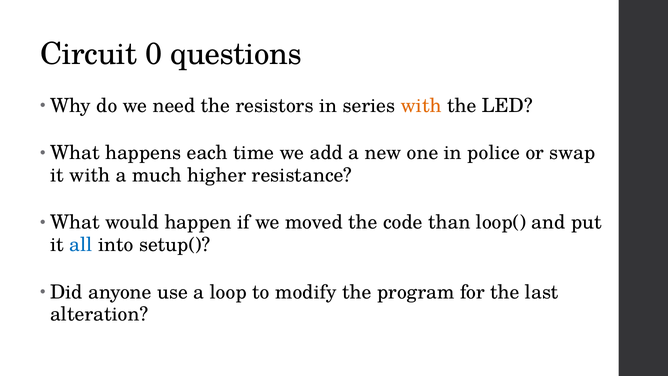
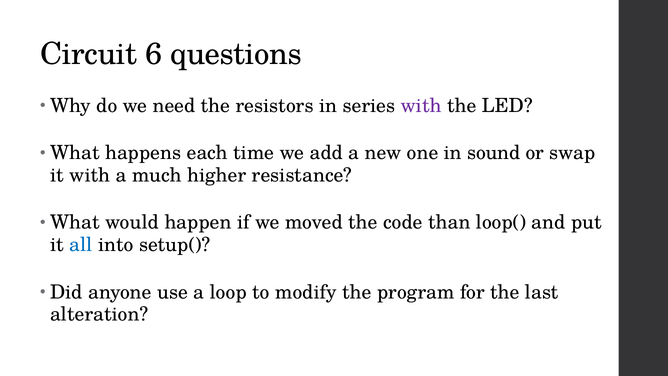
0: 0 -> 6 (154, 54)
with colour: orange -> purple (421, 106)
police: police -> sound (494, 153)
